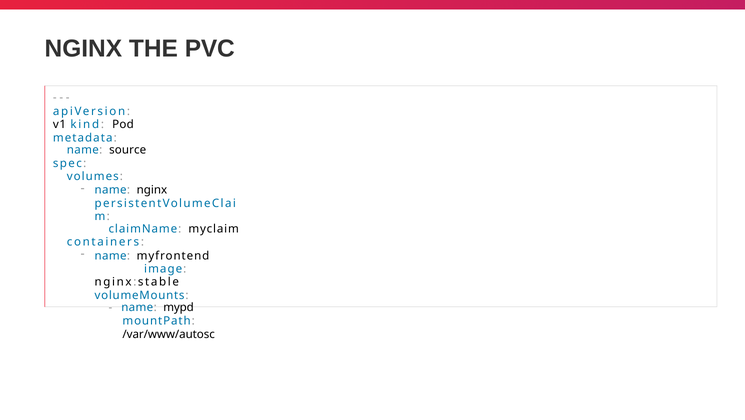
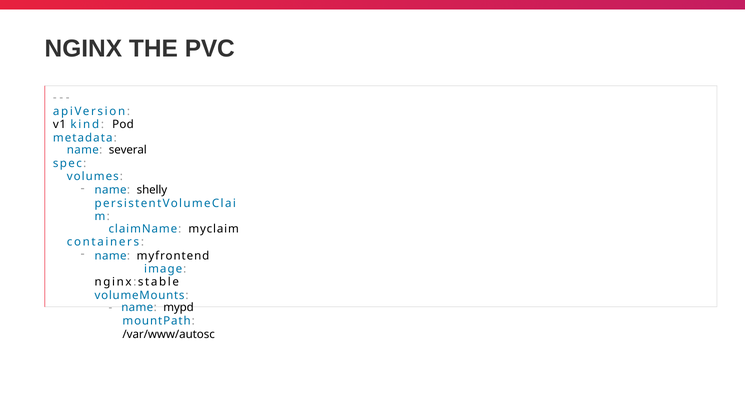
source: source -> several (128, 150)
name nginx: nginx -> shelly (152, 190)
